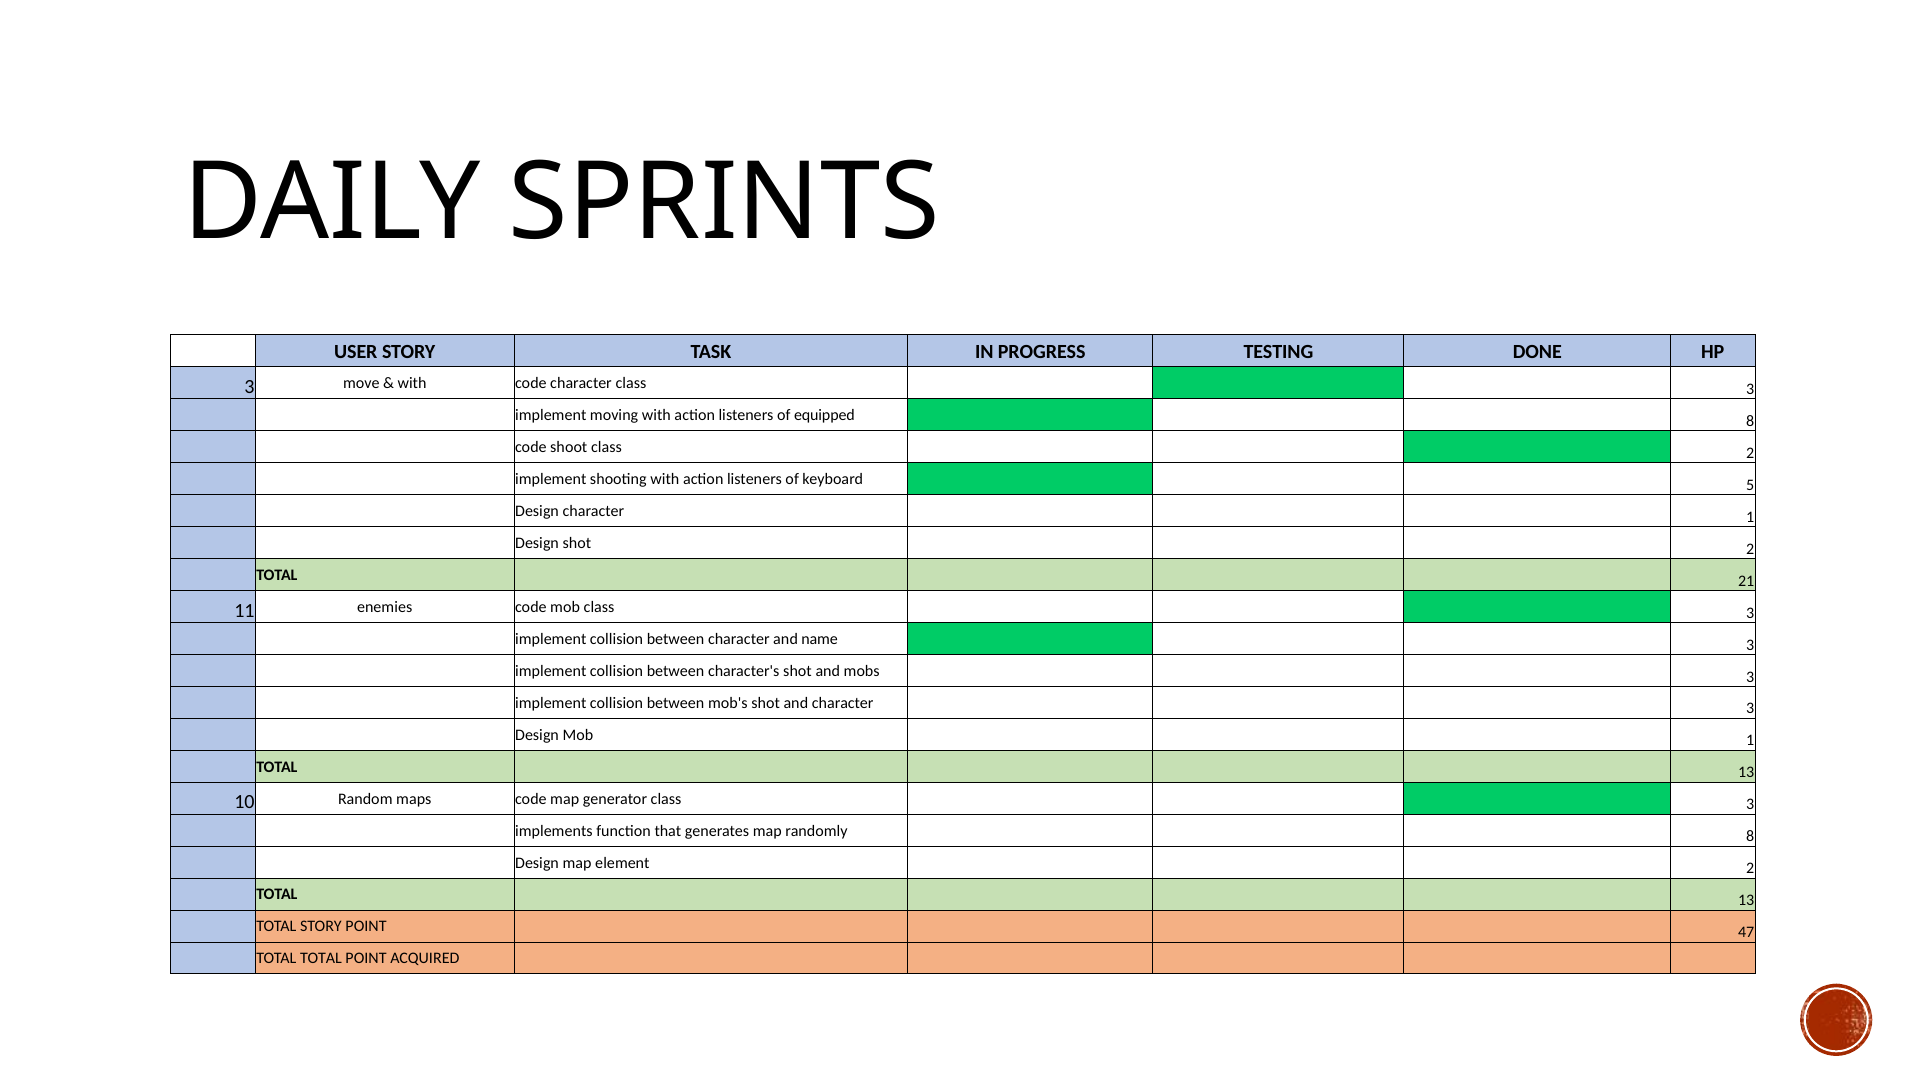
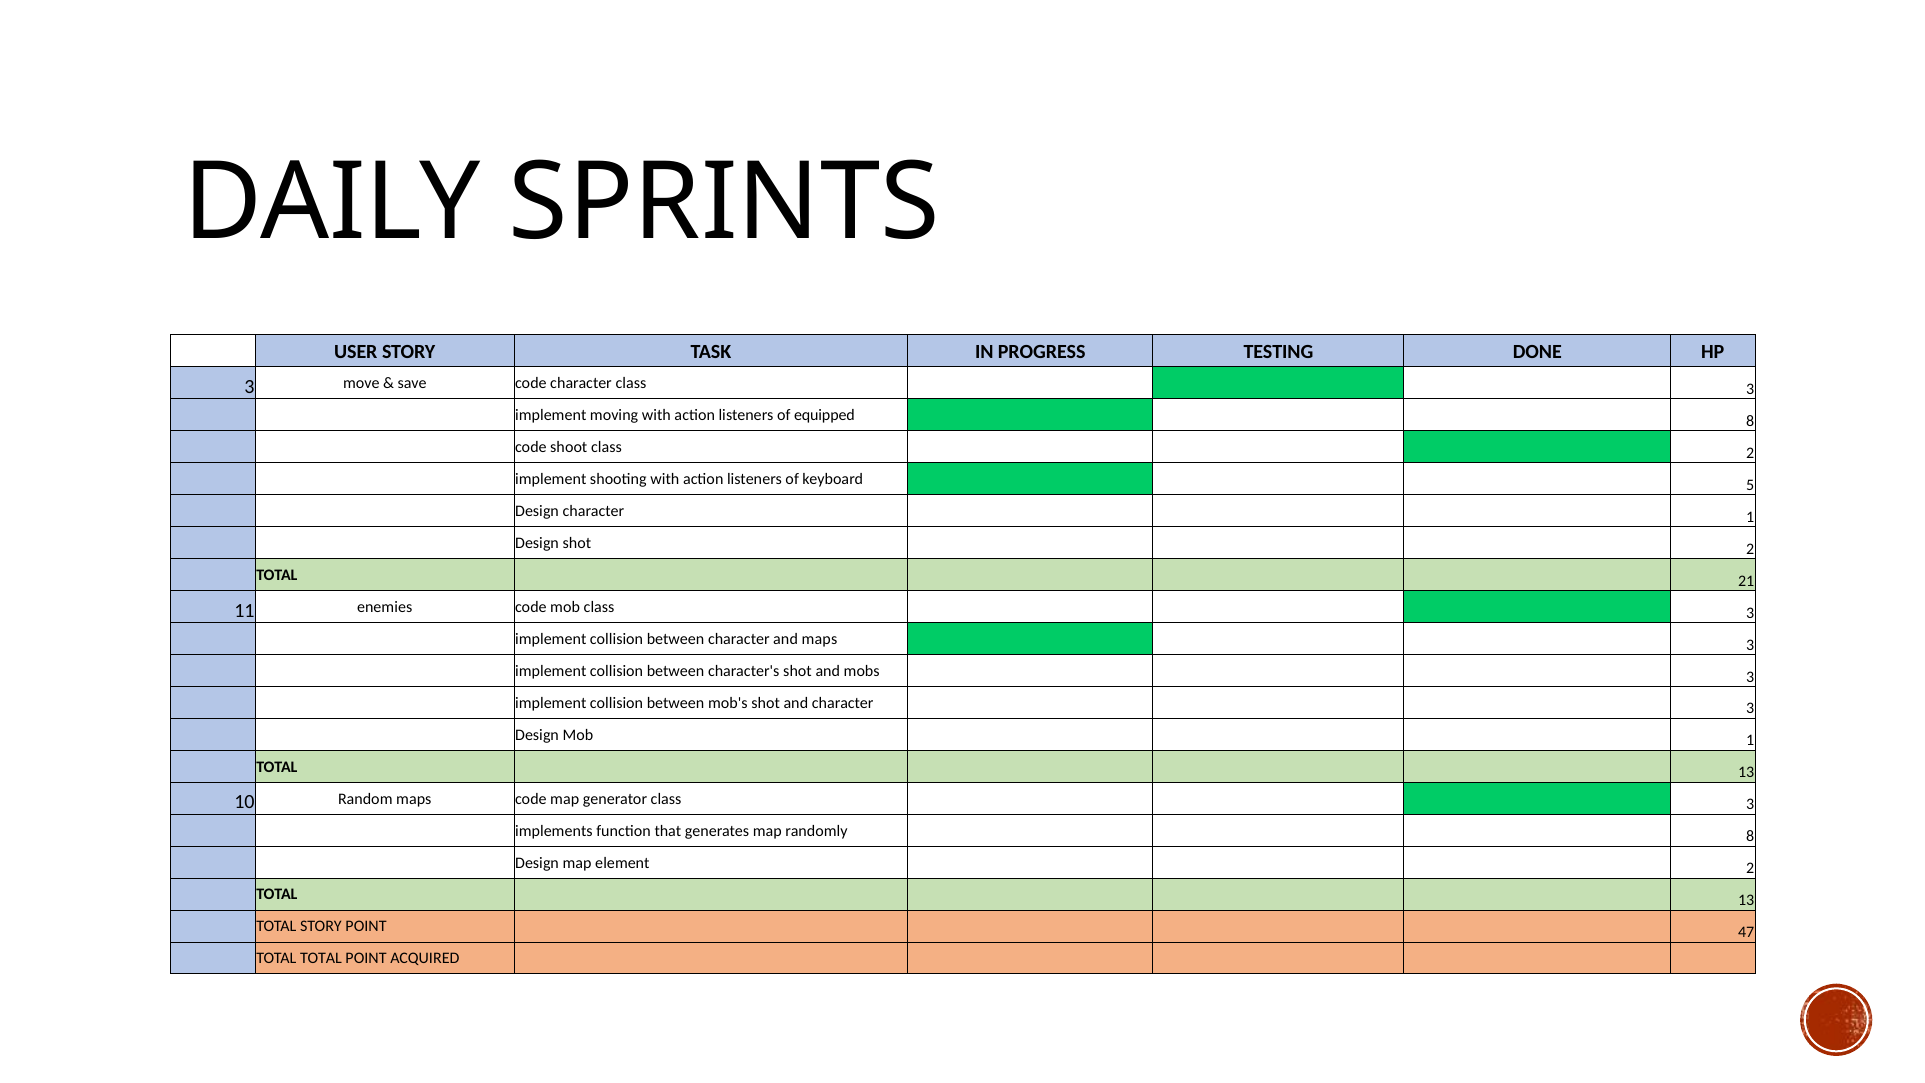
with: with -> save (412, 383)
and name: name -> maps (820, 639)
